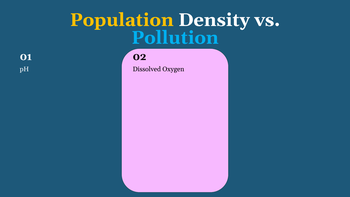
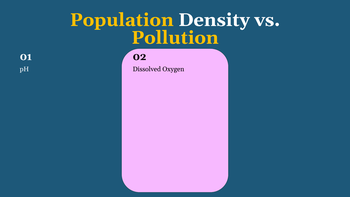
Pollution colour: light blue -> yellow (175, 38)
